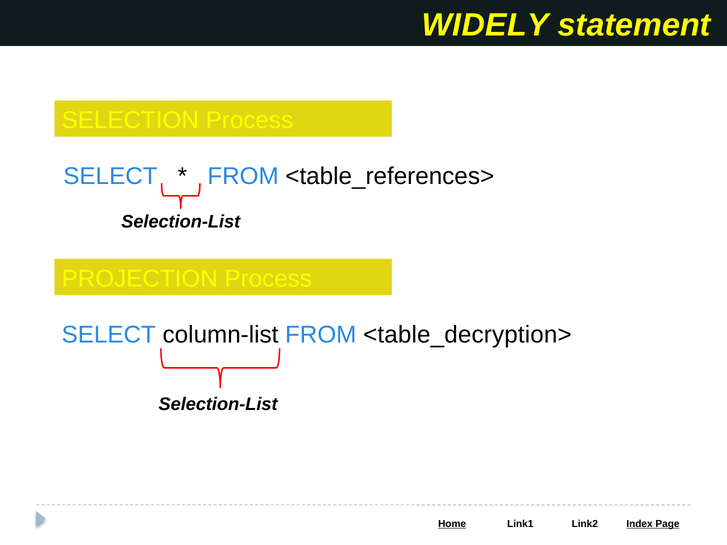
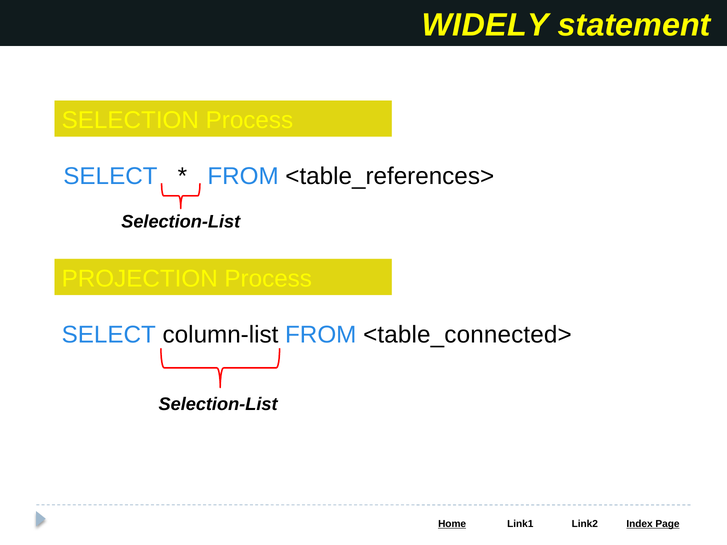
<table_decryption>: <table_decryption> -> <table_connected> (467, 335)
